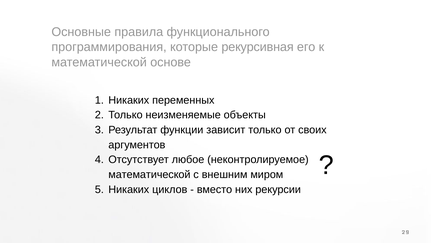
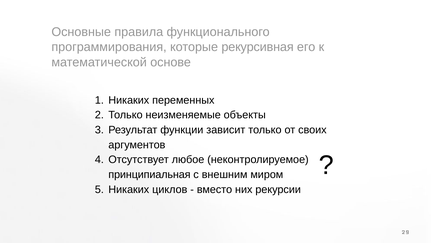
математической: математической -> принципиальная (149, 174)
